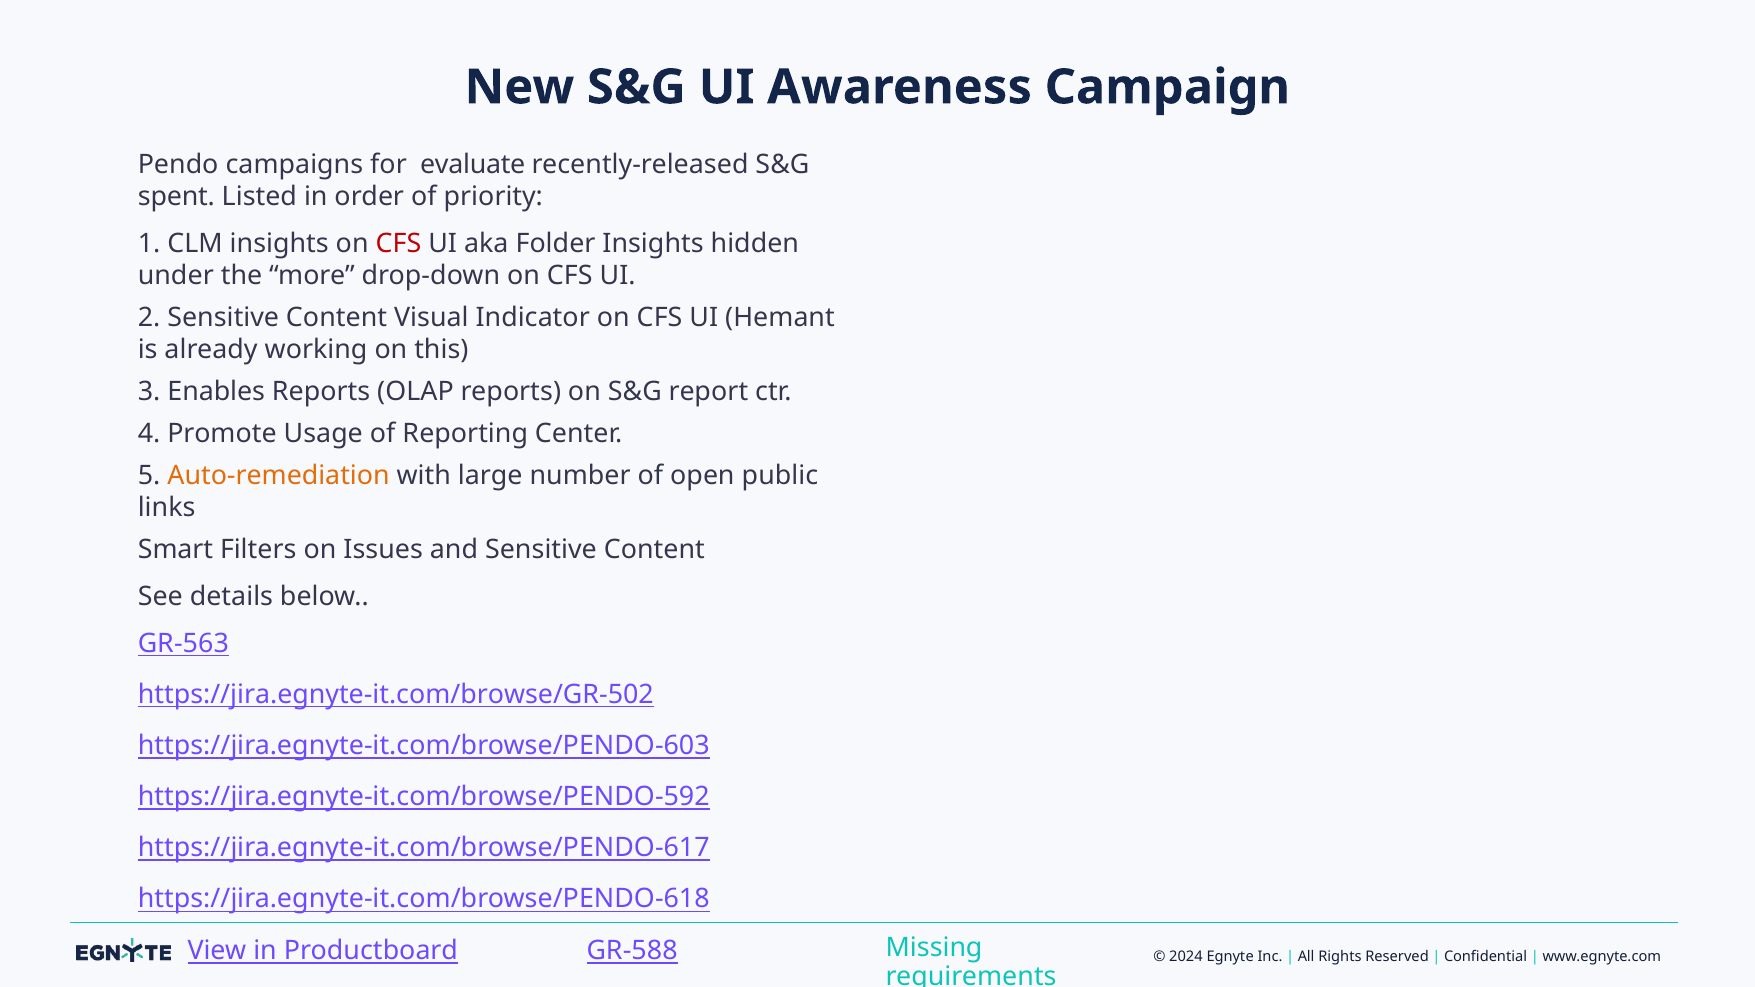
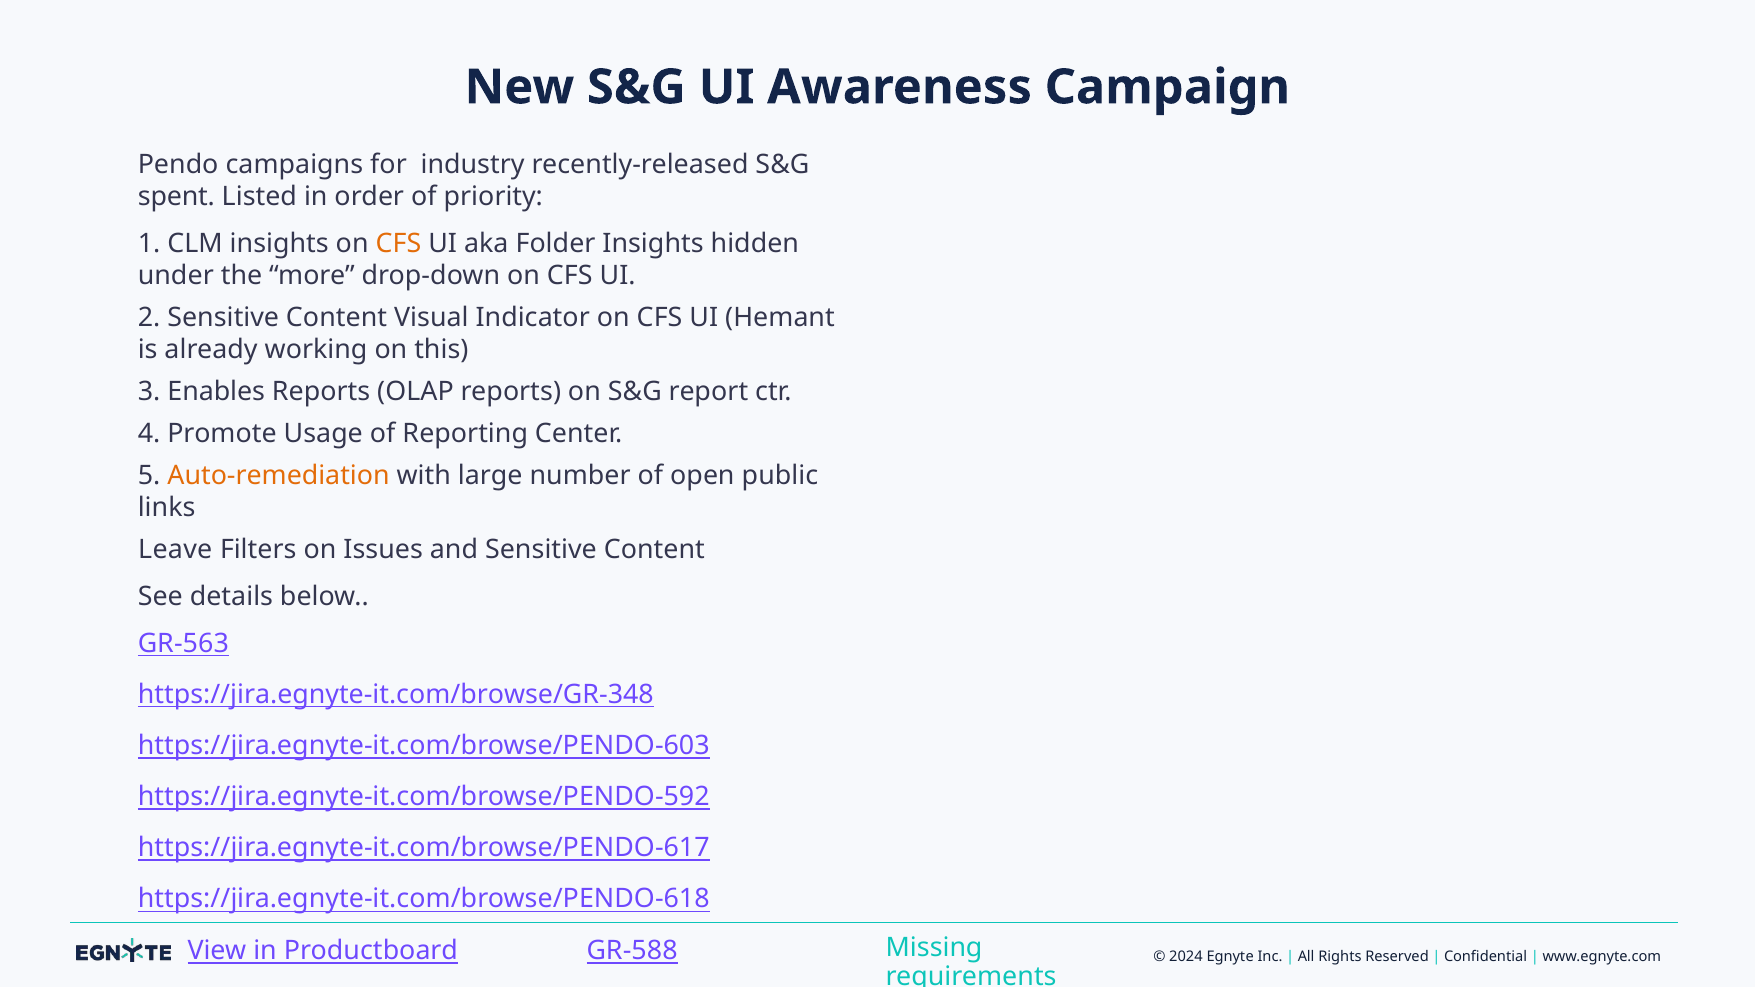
evaluate: evaluate -> industry (473, 164)
CFS colour: red -> orange (399, 243)
Smart: Smart -> Leave (175, 550)
https://jira.egnyte-it.com/browse/GR-502: https://jira.egnyte-it.com/browse/GR-502 -> https://jira.egnyte-it.com/browse/GR-348 (396, 695)
